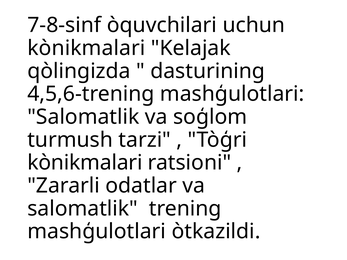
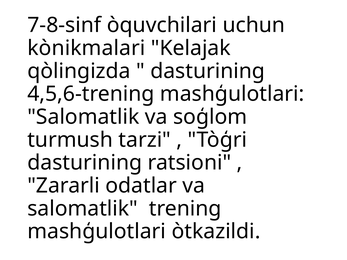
kònikmalari: kònikmalari -> dasturining (85, 163)
